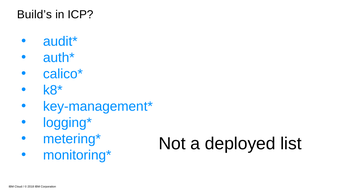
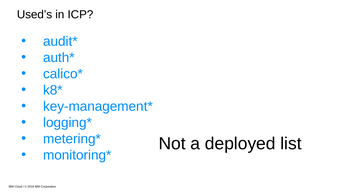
Build’s: Build’s -> Used’s (34, 14)
